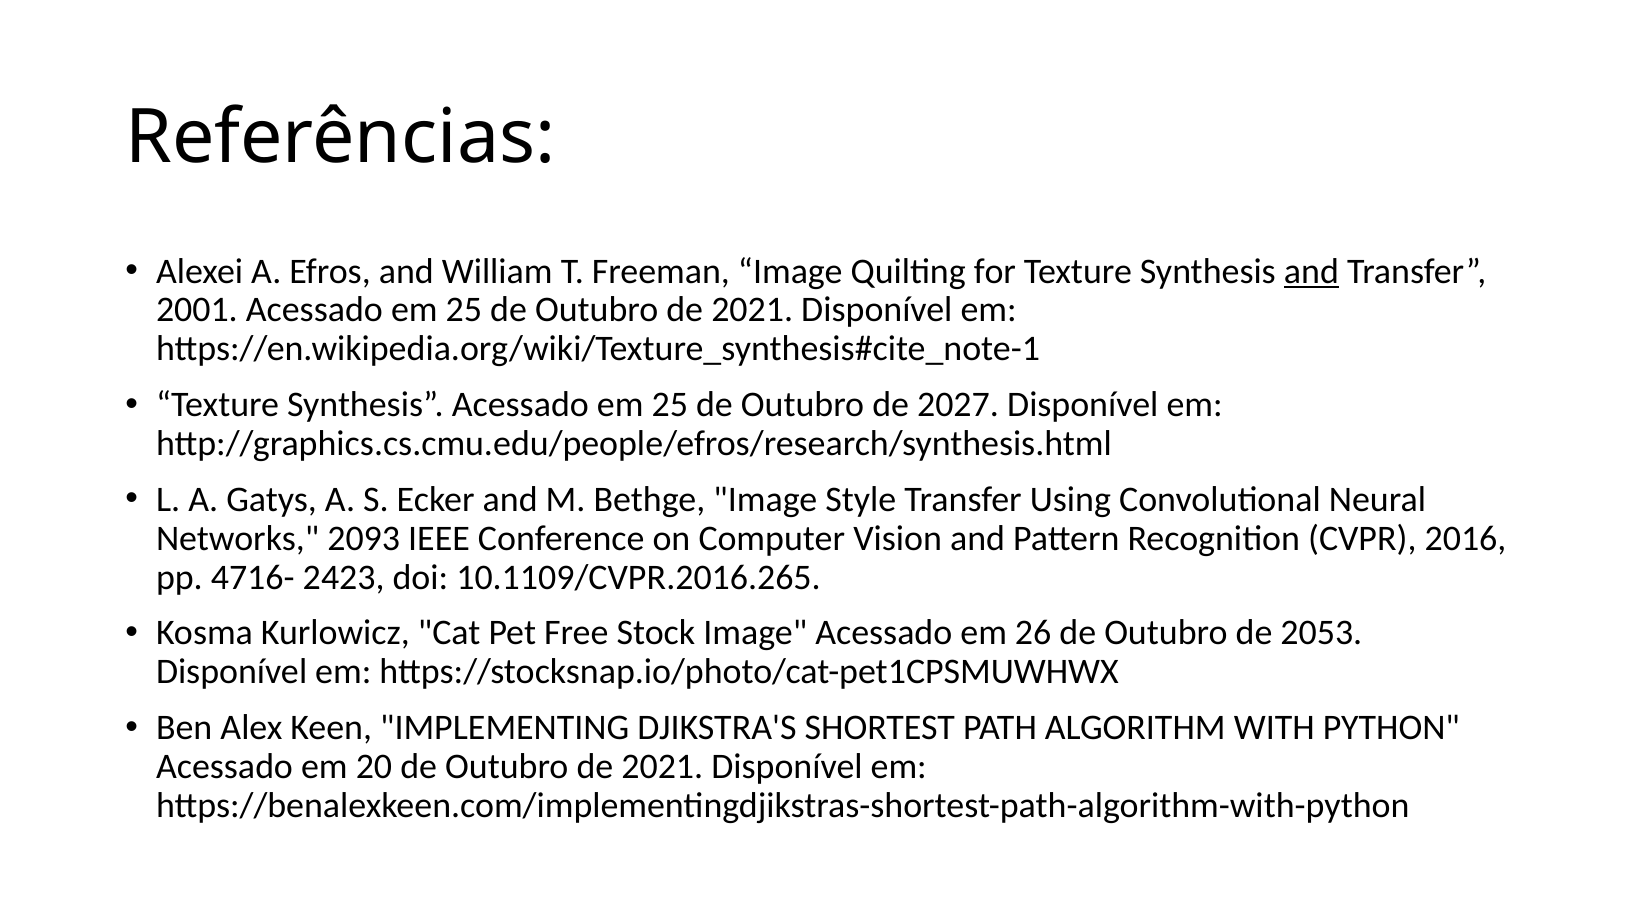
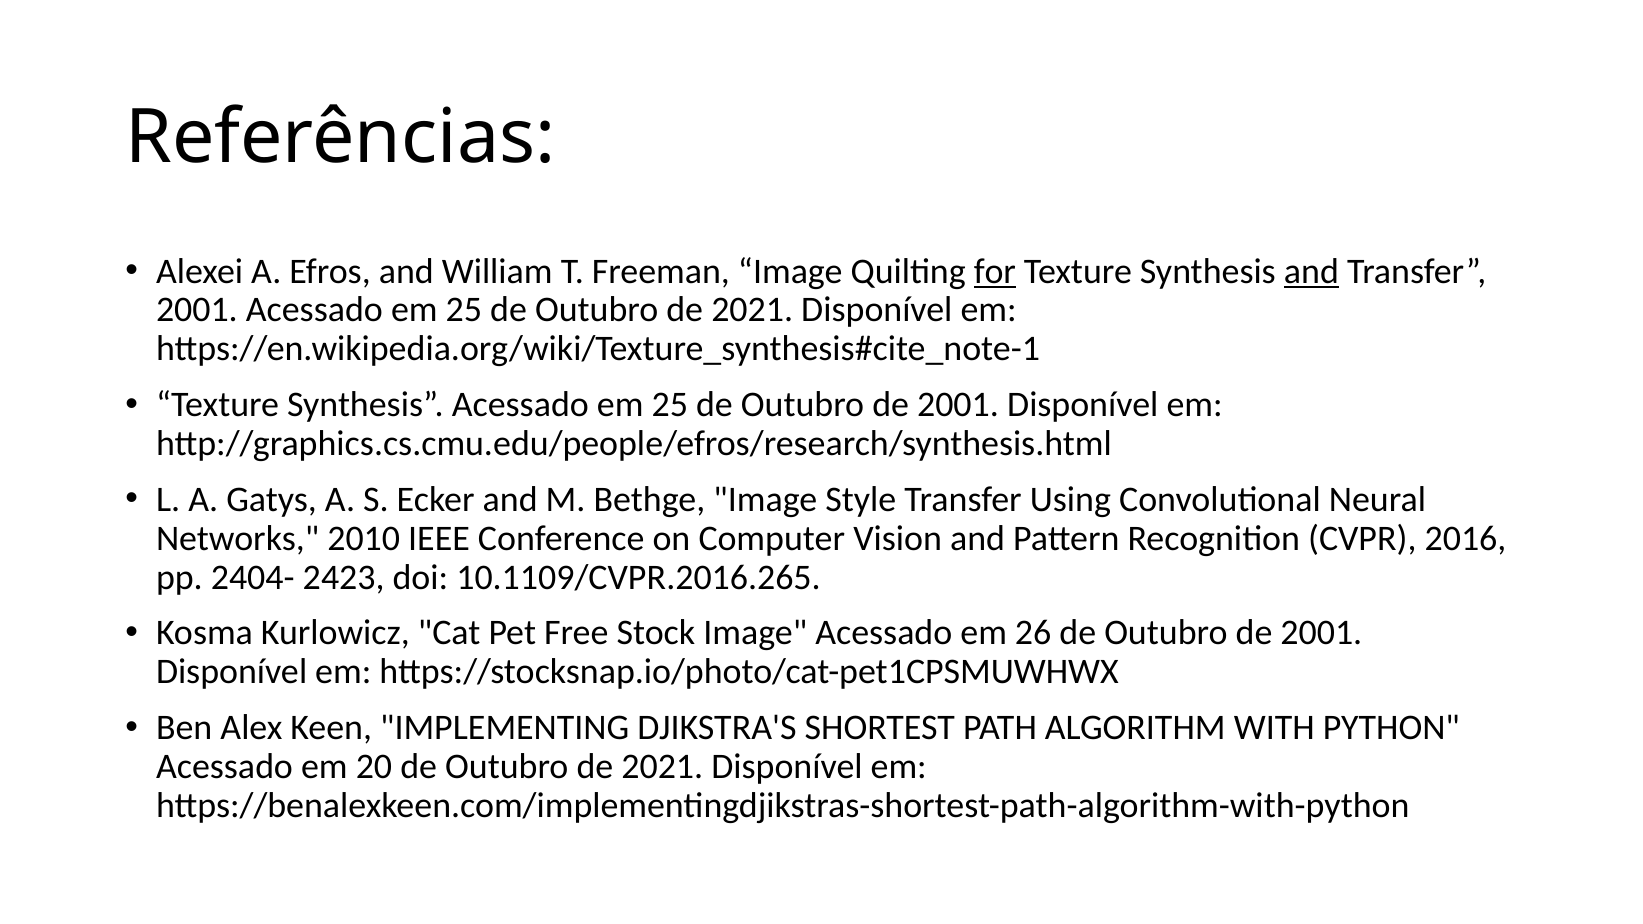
for underline: none -> present (995, 271)
2027: 2027 -> 2001 (958, 405)
2093: 2093 -> 2010 (364, 538)
4716-: 4716- -> 2404- (253, 577)
2053: 2053 -> 2001 (1321, 633)
